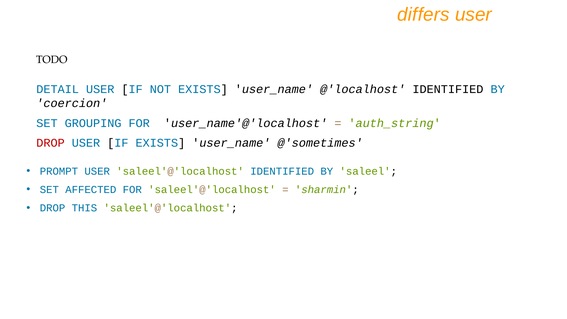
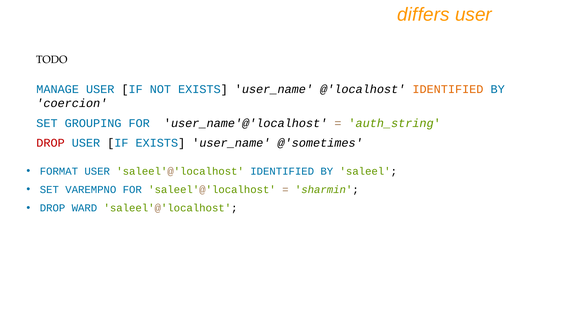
DETAIL: DETAIL -> MANAGE (58, 89)
IDENTIFIED colour: black -> orange (448, 89)
PROMPT: PROMPT -> FORMAT (59, 171)
AFFECTED: AFFECTED -> VAREMPNO (91, 190)
THIS: THIS -> WARD (84, 208)
